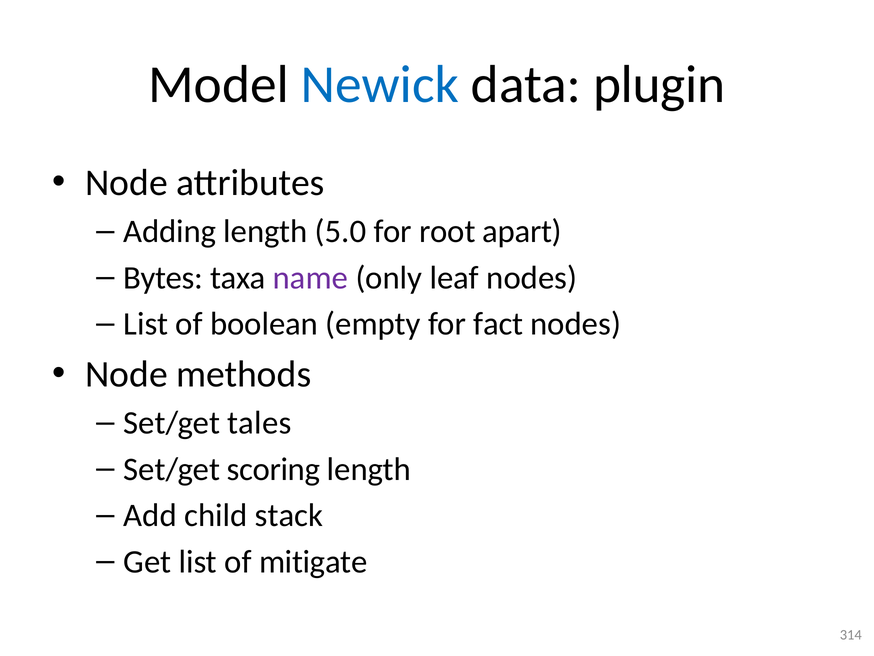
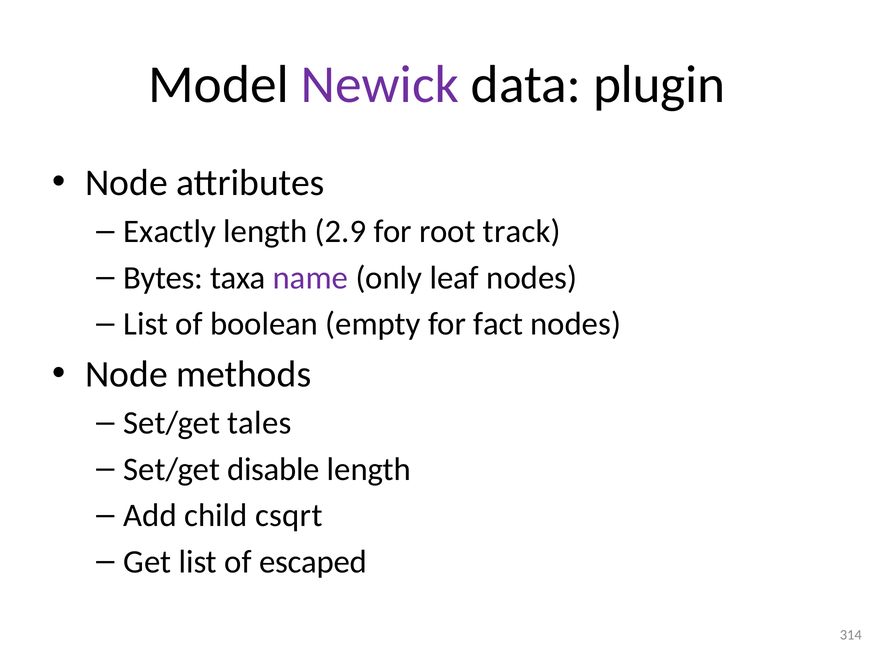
Newick colour: blue -> purple (380, 85)
Adding: Adding -> Exactly (170, 231)
5.0: 5.0 -> 2.9 (341, 231)
apart: apart -> track (522, 231)
scoring: scoring -> disable (274, 469)
stack: stack -> csqrt (289, 515)
mitigate: mitigate -> escaped (313, 561)
